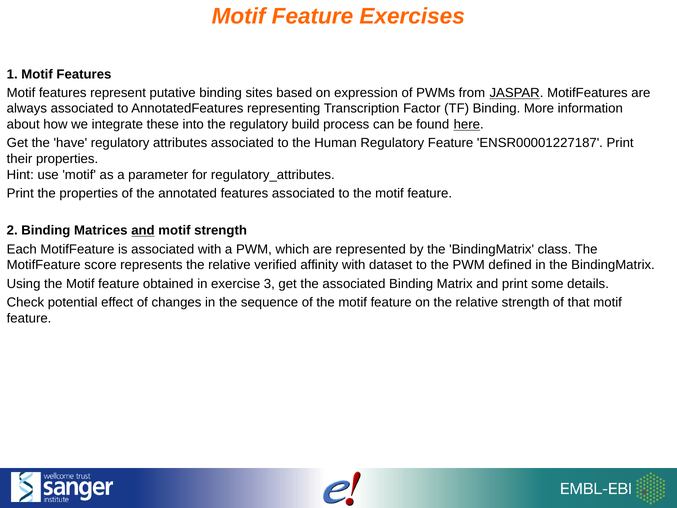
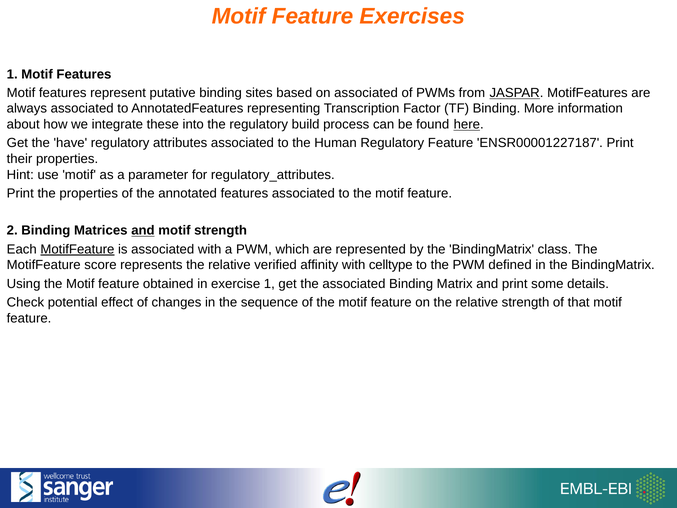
on expression: expression -> associated (366, 93)
MotifFeature underline: none -> present (77, 249)
dataset: dataset -> celltype (391, 265)
exercise 3: 3 -> 1 (269, 284)
